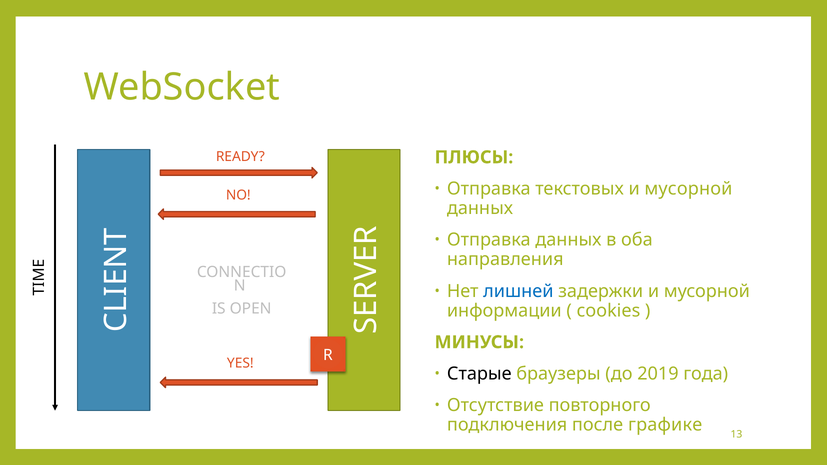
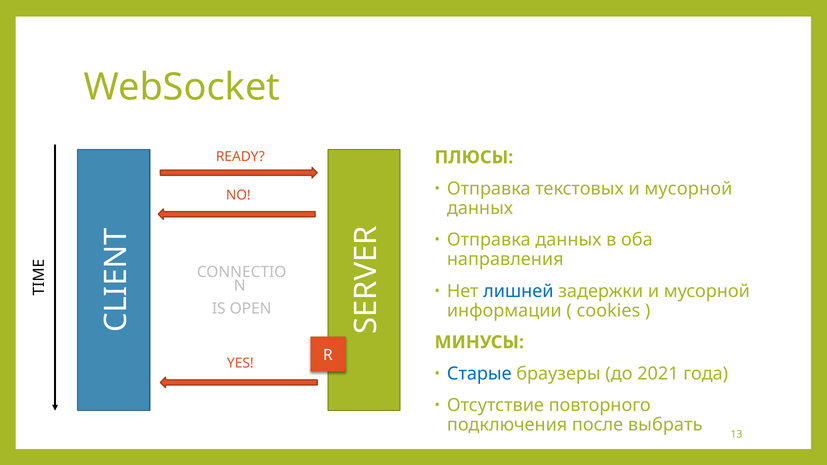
Старые colour: black -> blue (479, 374)
2019: 2019 -> 2021 (658, 374)
графике: графике -> выбрать (665, 425)
